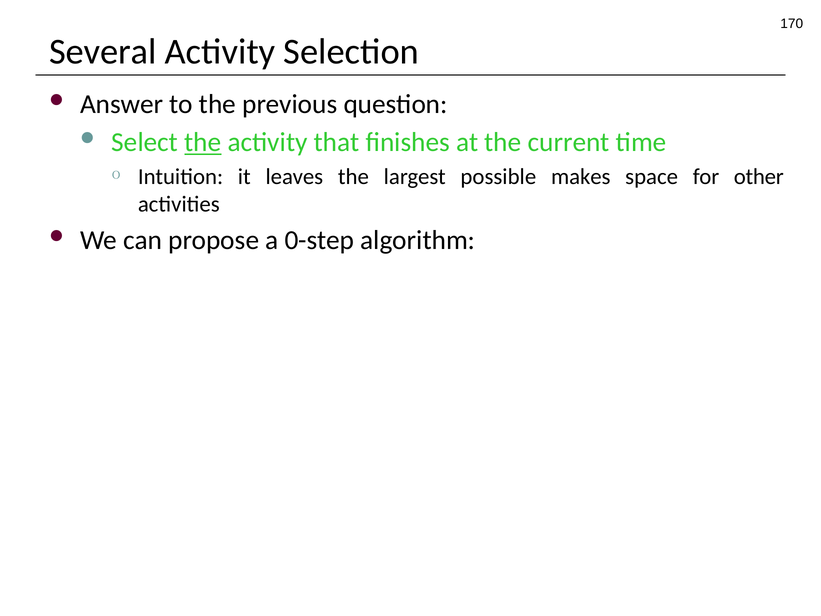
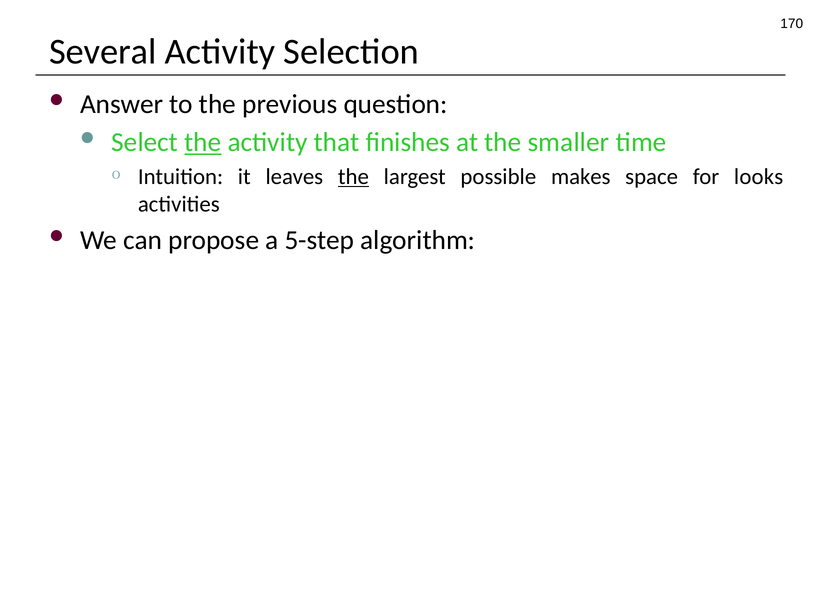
current: current -> smaller (569, 142)
the underline: none -> present (353, 177)
other: other -> looks (759, 177)
0-step: 0-step -> 5-step (319, 240)
